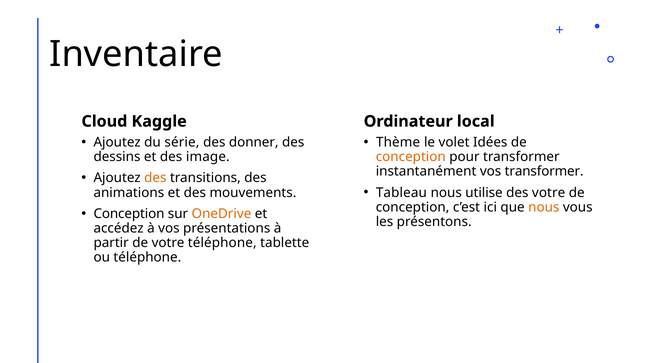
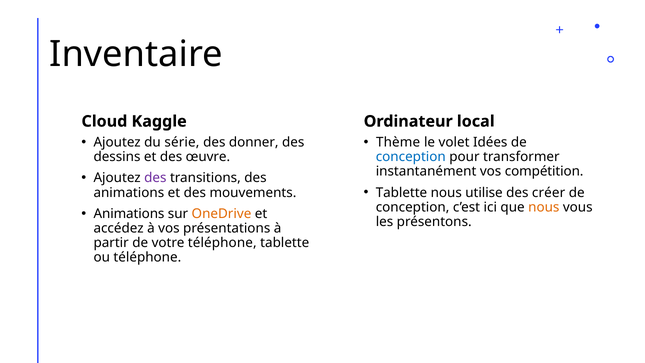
image: image -> œuvre (208, 157)
conception colour: orange -> blue (411, 157)
vos transformer: transformer -> compétition (544, 171)
des colour: orange -> purple (155, 178)
Tableau: Tableau -> Tablette (401, 192)
des votre: votre -> créer (549, 192)
Conception: Conception -> Animations (129, 214)
